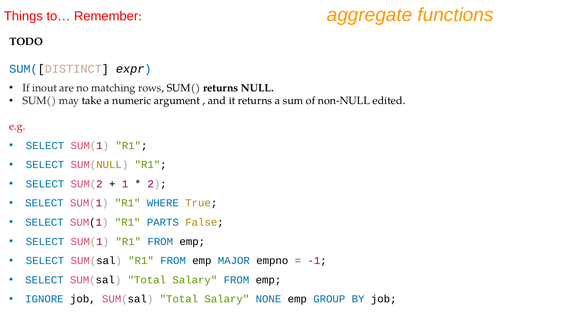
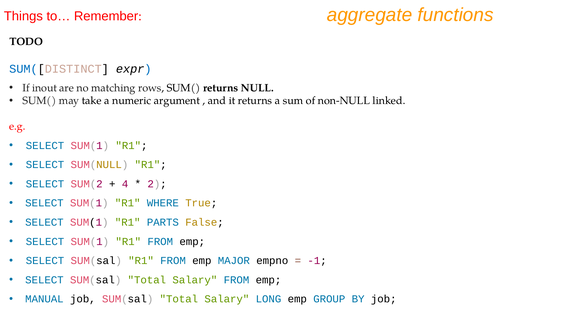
edited: edited -> linked (389, 101)
1: 1 -> 4 (125, 184)
IGNORE: IGNORE -> MANUAL (44, 299)
NONE: NONE -> LONG (268, 299)
